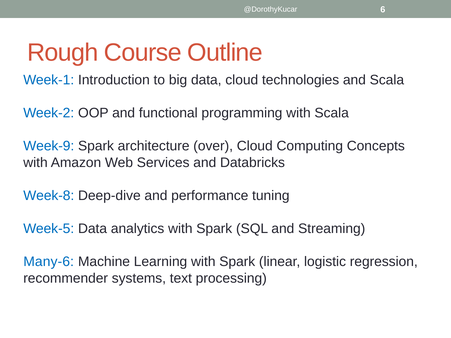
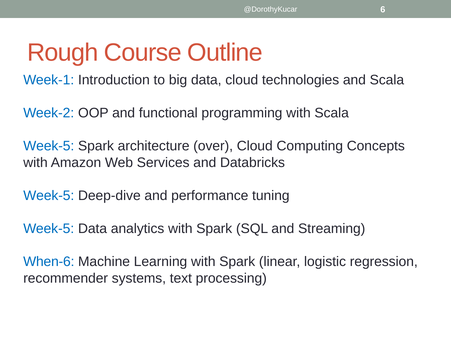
Week-9: Week-9 -> Week-5 (49, 146)
Week-8: Week-8 -> Week-5 (49, 196)
Many-6: Many-6 -> When-6 (49, 262)
